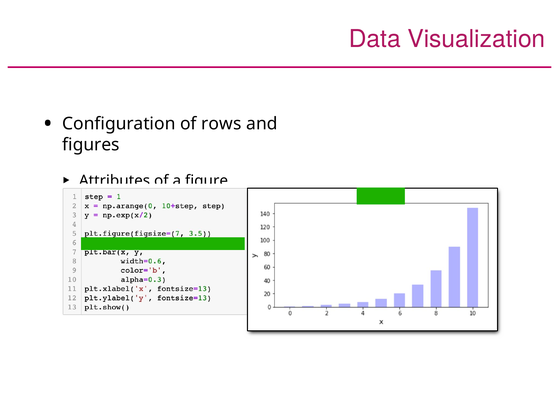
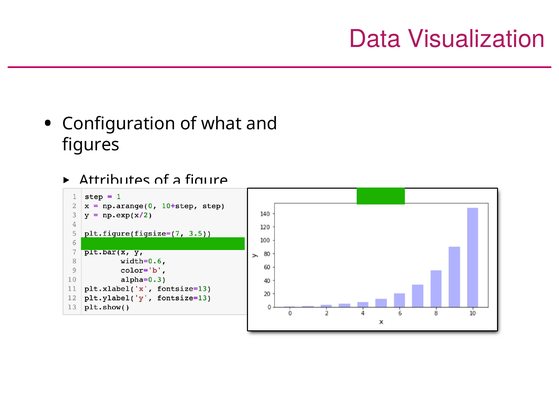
rows: rows -> what (221, 123)
